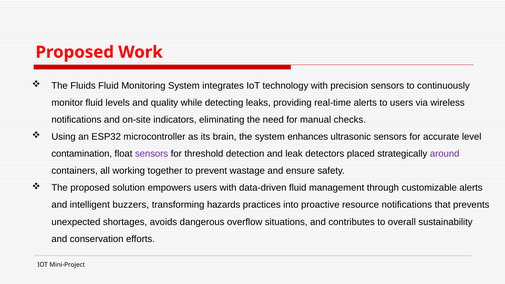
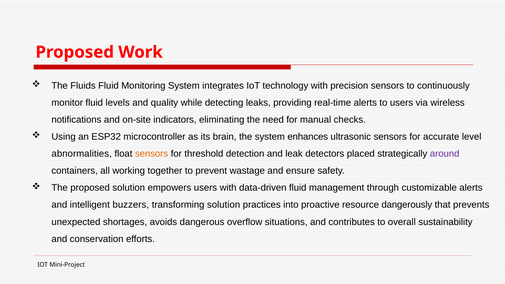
contamination: contamination -> abnormalities (82, 154)
sensors colour: purple -> orange (152, 154)
transforming hazards: hazards -> solution (224, 205)
resource notifications: notifications -> dangerously (407, 205)
